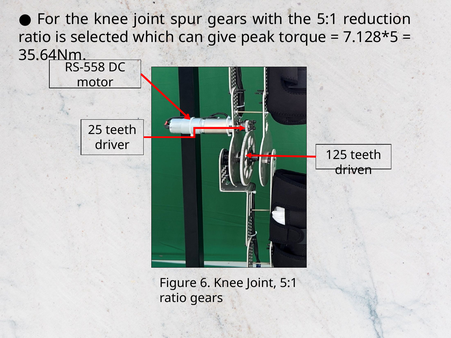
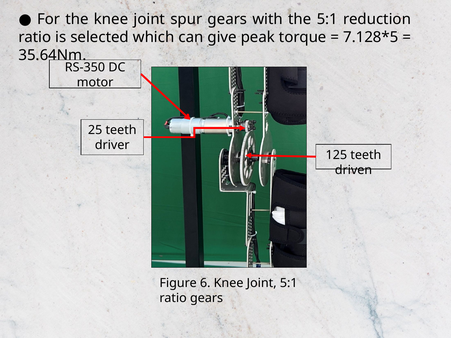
RS-558: RS-558 -> RS-350 (85, 67)
